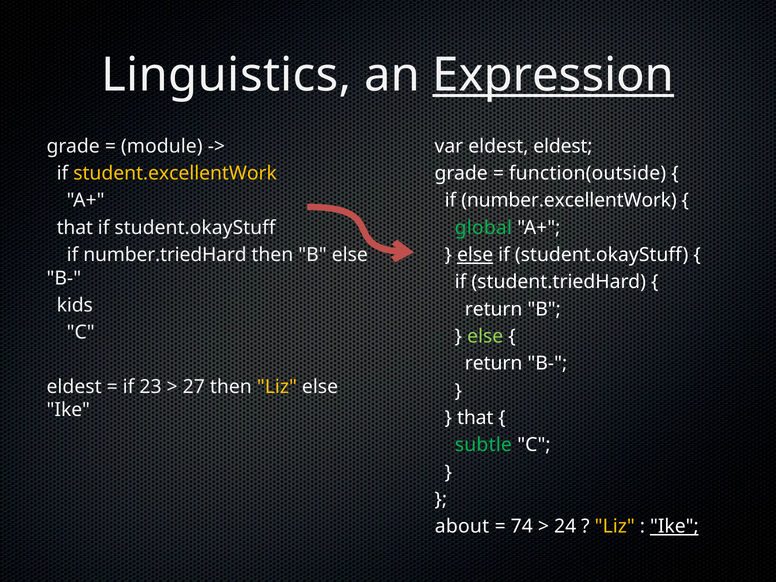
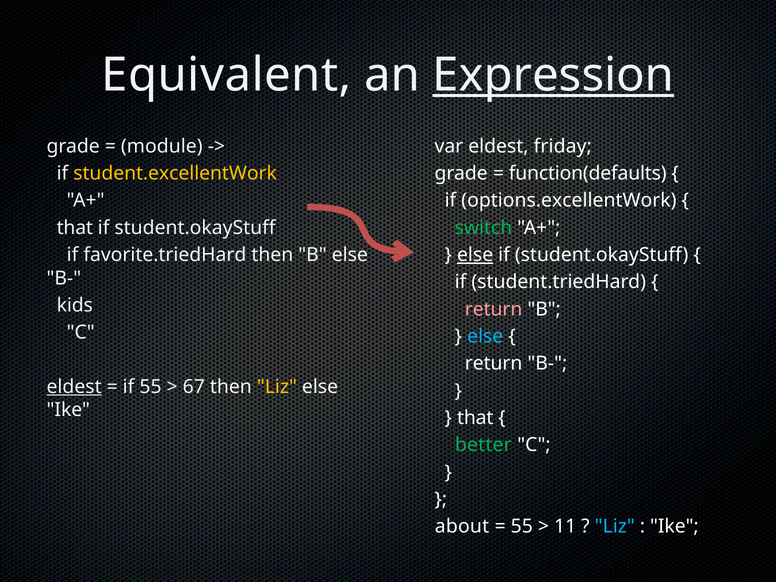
Linguistics: Linguistics -> Equivalent (226, 75)
eldest eldest: eldest -> friday (563, 146)
function(outside: function(outside -> function(defaults (588, 173)
number.excellentWork: number.excellentWork -> options.excellentWork (569, 201)
global: global -> switch (483, 228)
number.triedHard: number.triedHard -> favorite.triedHard (165, 255)
return colour: white -> pink (494, 309)
else colour: light green -> light blue (485, 336)
eldest underline: none -> present (74, 387)
if 23: 23 -> 55 (151, 387)
27: 27 -> 67 (194, 387)
subtle: subtle -> better (483, 445)
74: 74 -> 55 (522, 526)
24: 24 -> 11 (565, 526)
Liz colour: yellow -> light blue (615, 526)
Ike underline: present -> none (674, 526)
